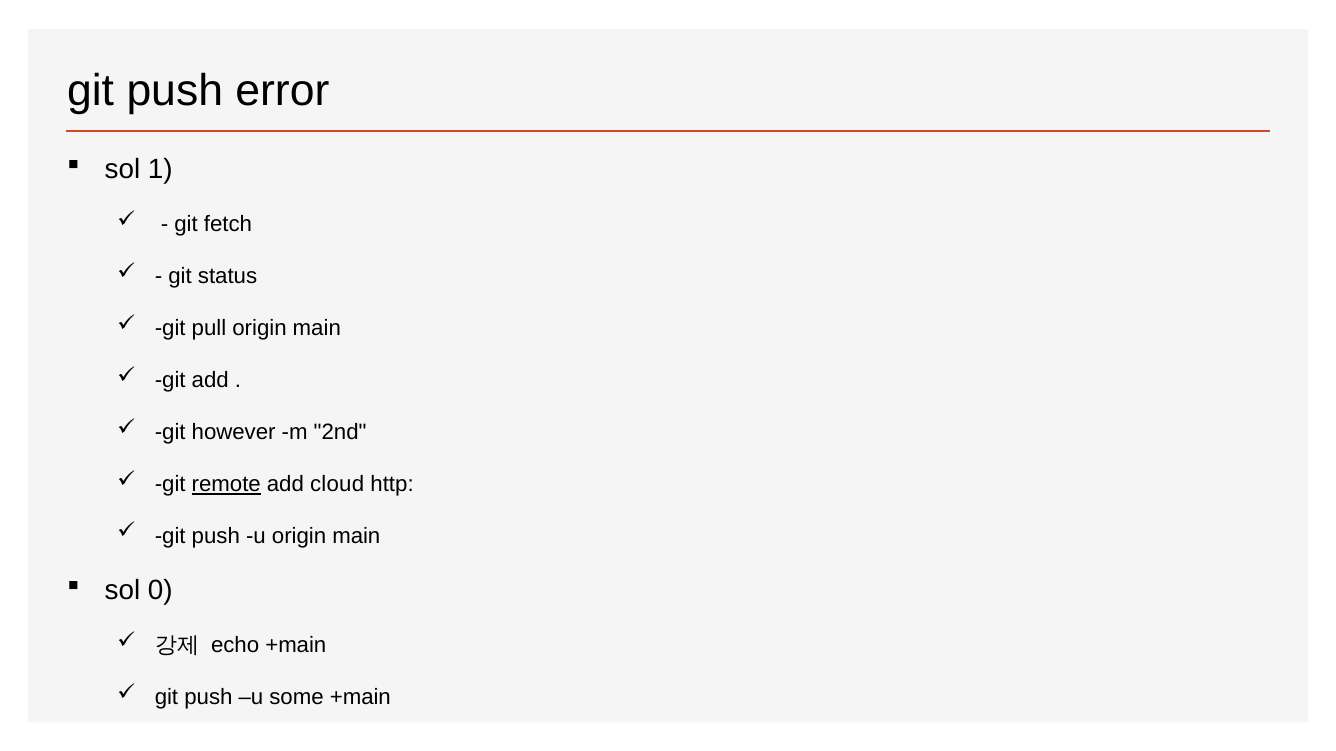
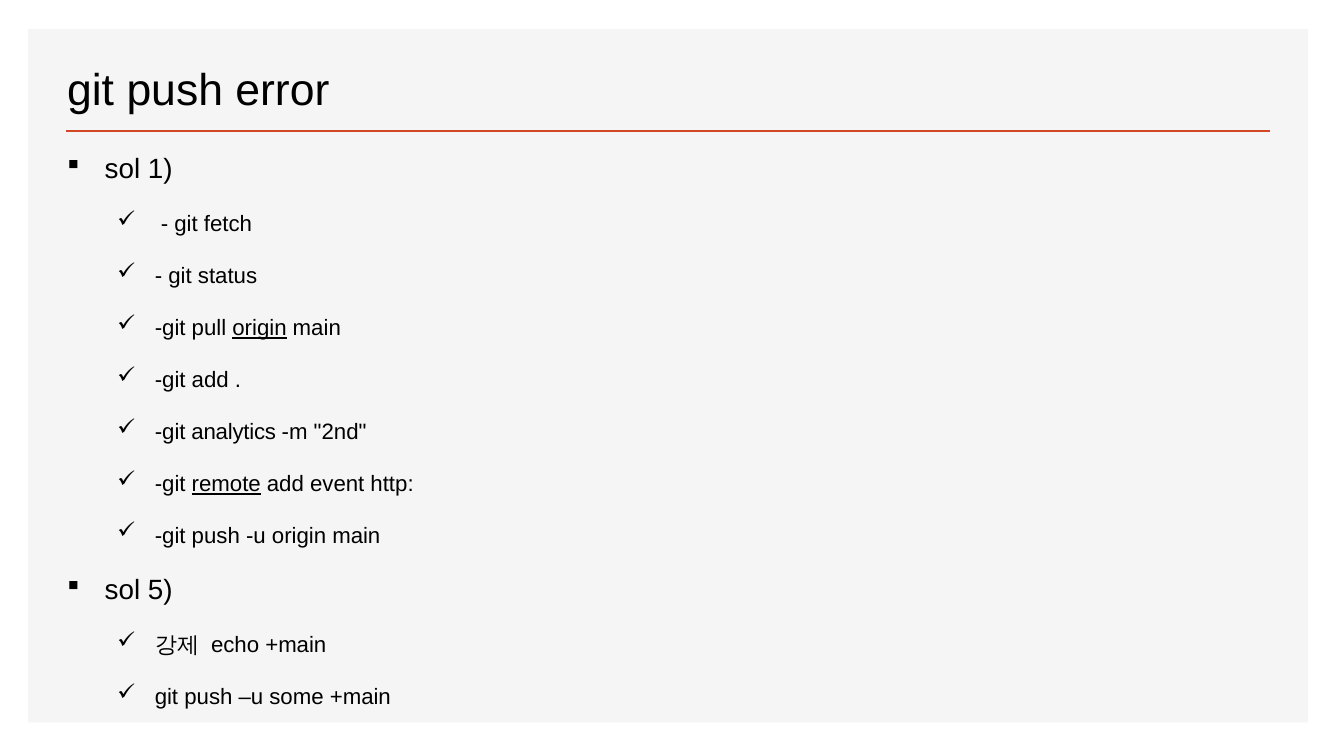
origin underline: none -> present (260, 329)
however: however -> analytics (234, 433)
cloud: cloud -> event (337, 485)
0: 0 -> 5 (160, 591)
